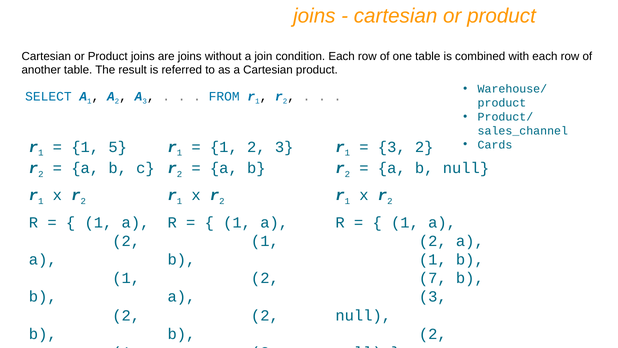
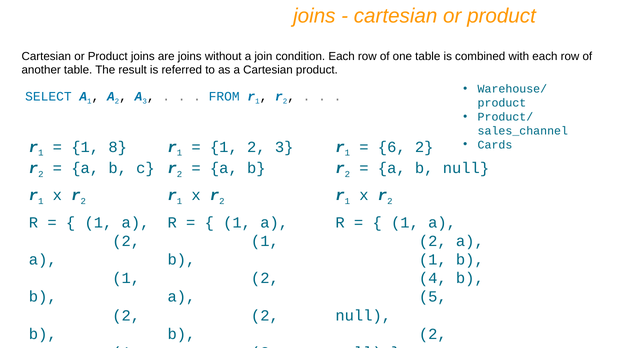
5: 5 -> 8 (118, 147)
3: 3 -> 6 (392, 147)
7: 7 -> 4 (433, 278)
3: 3 -> 5 (433, 297)
